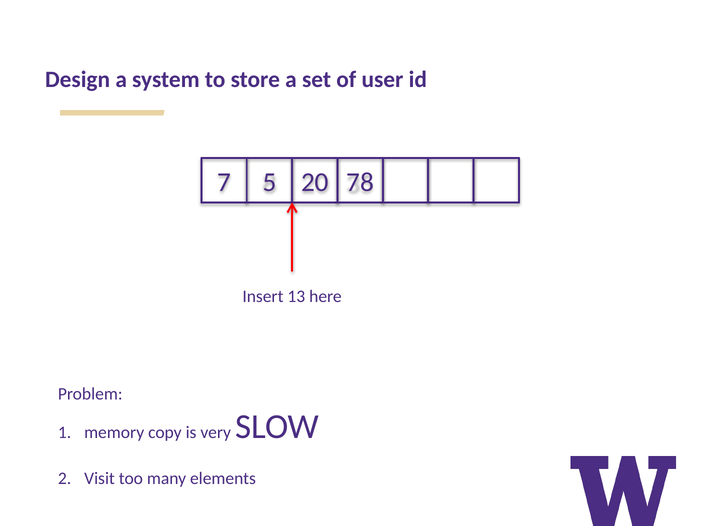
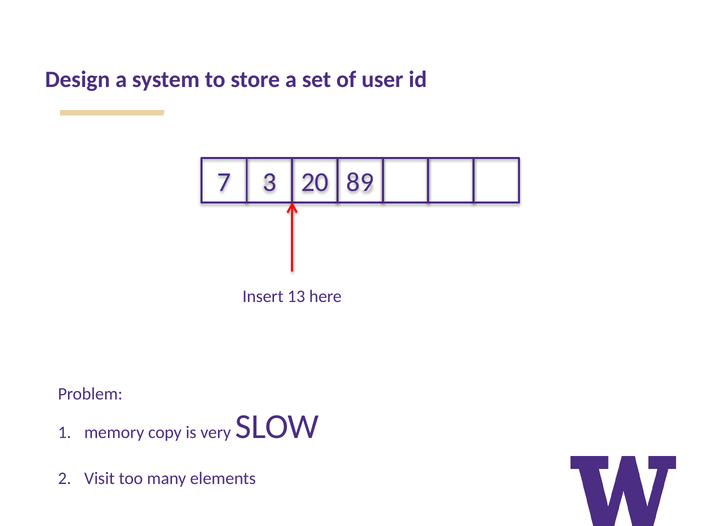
5: 5 -> 3 (269, 182)
78: 78 -> 89 (360, 182)
